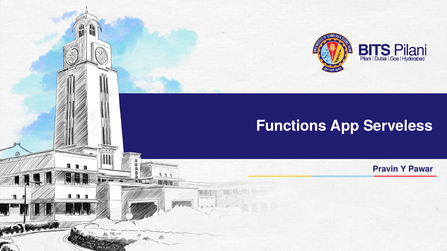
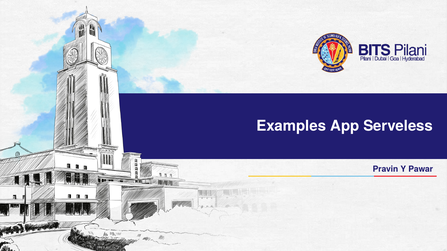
Functions: Functions -> Examples (291, 126)
